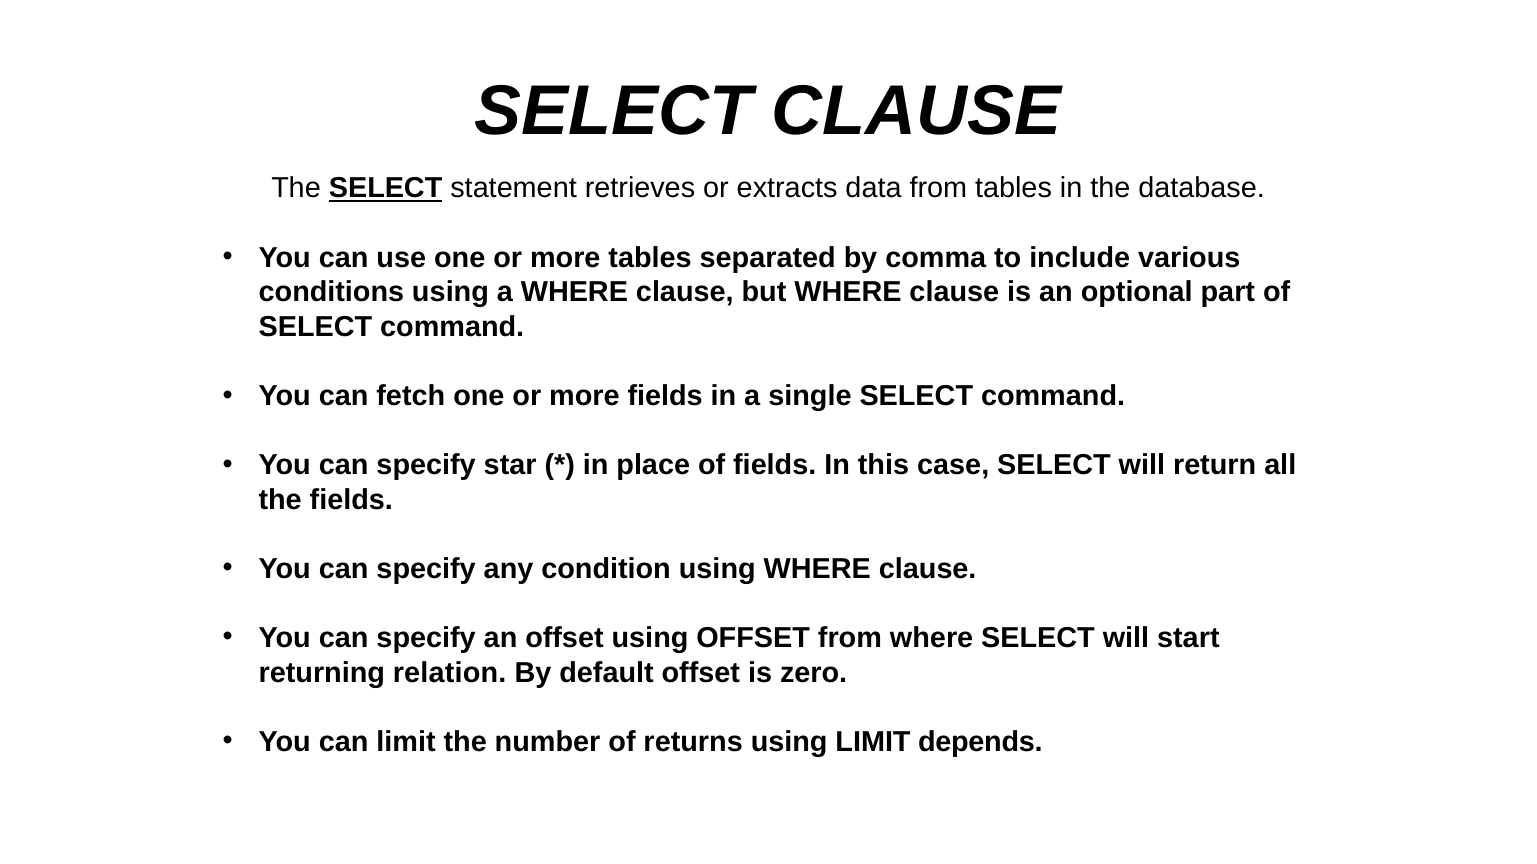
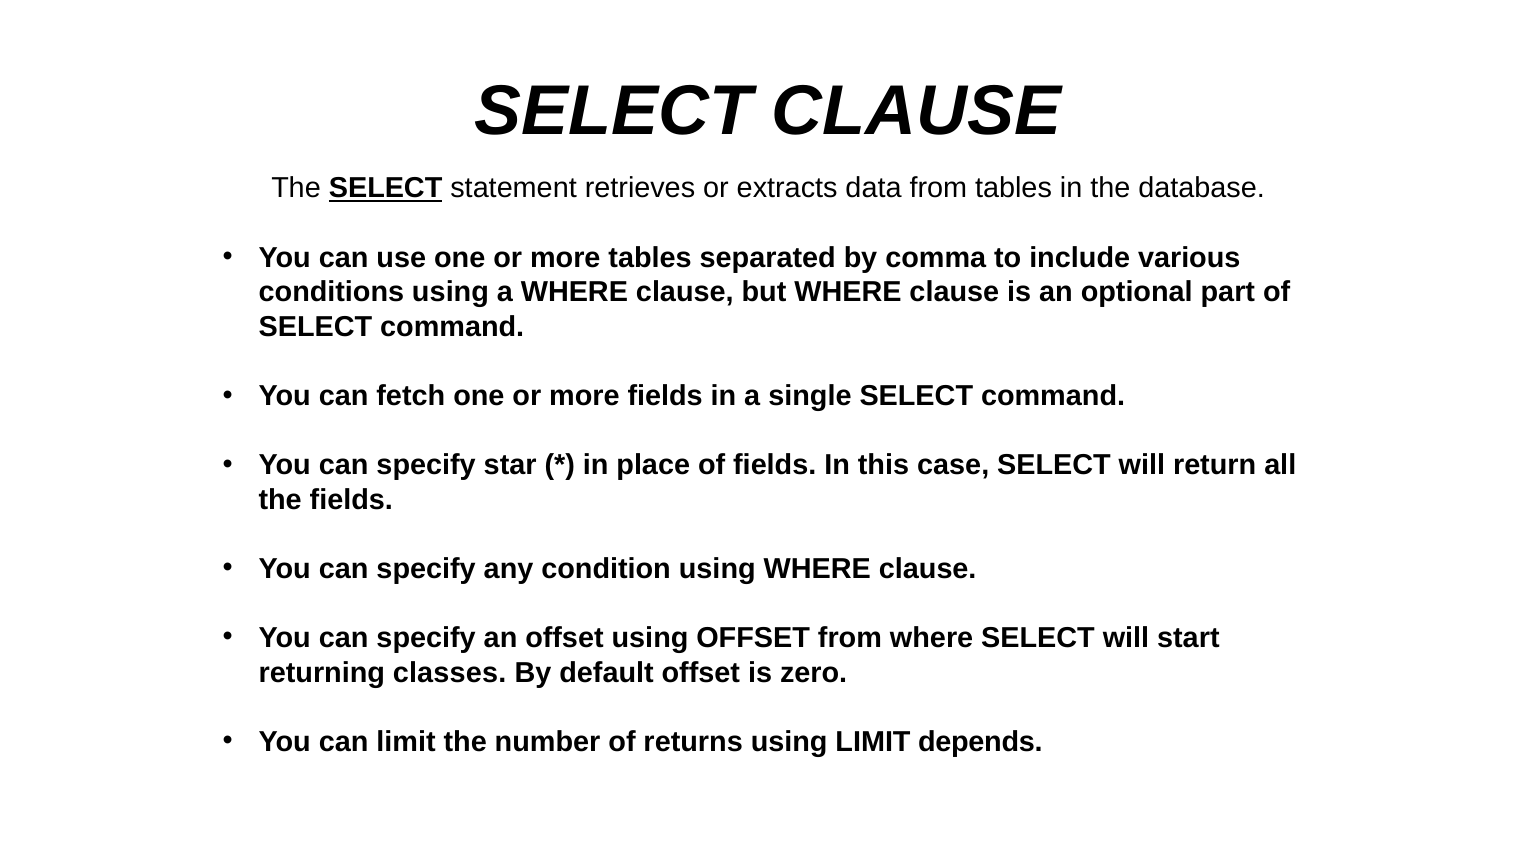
relation: relation -> classes (450, 673)
